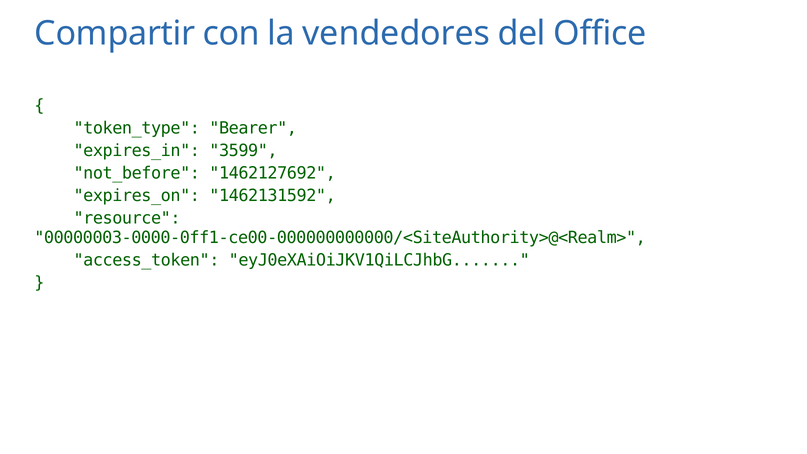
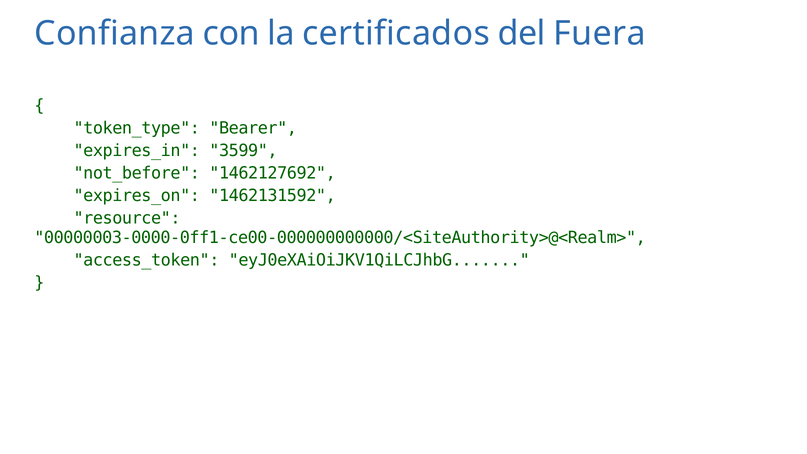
Compartir: Compartir -> Confianza (115, 33)
vendedores: vendedores -> certificados (396, 33)
Office: Office -> Fuera (600, 33)
